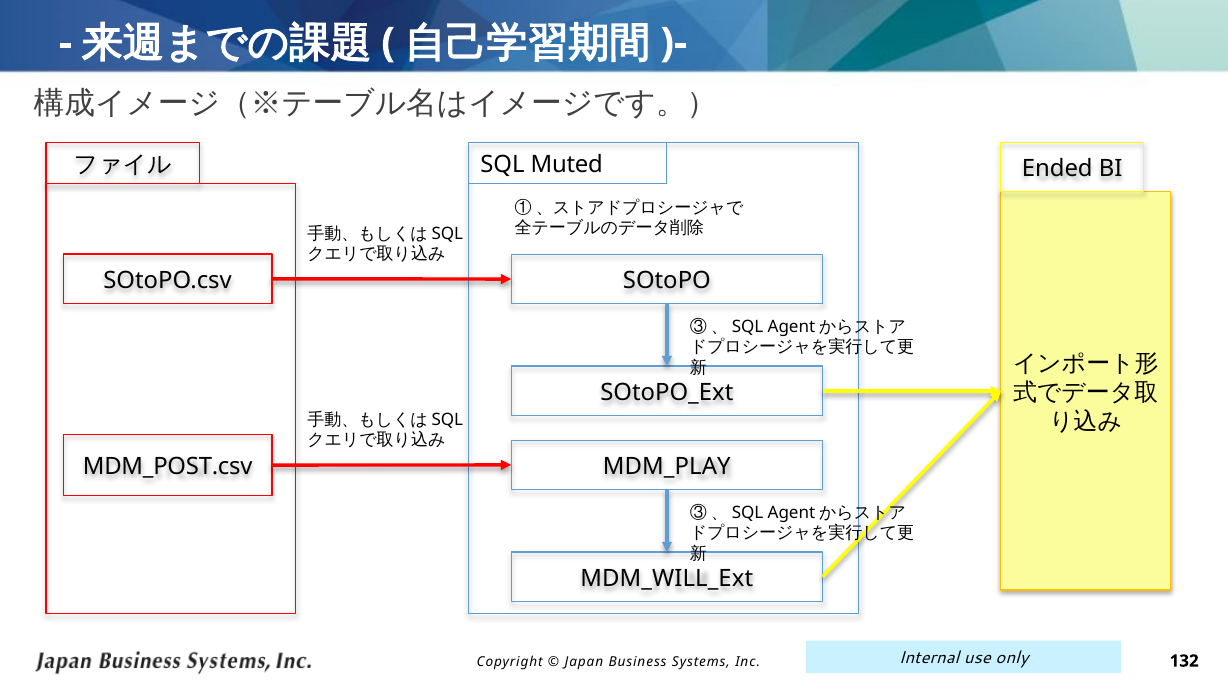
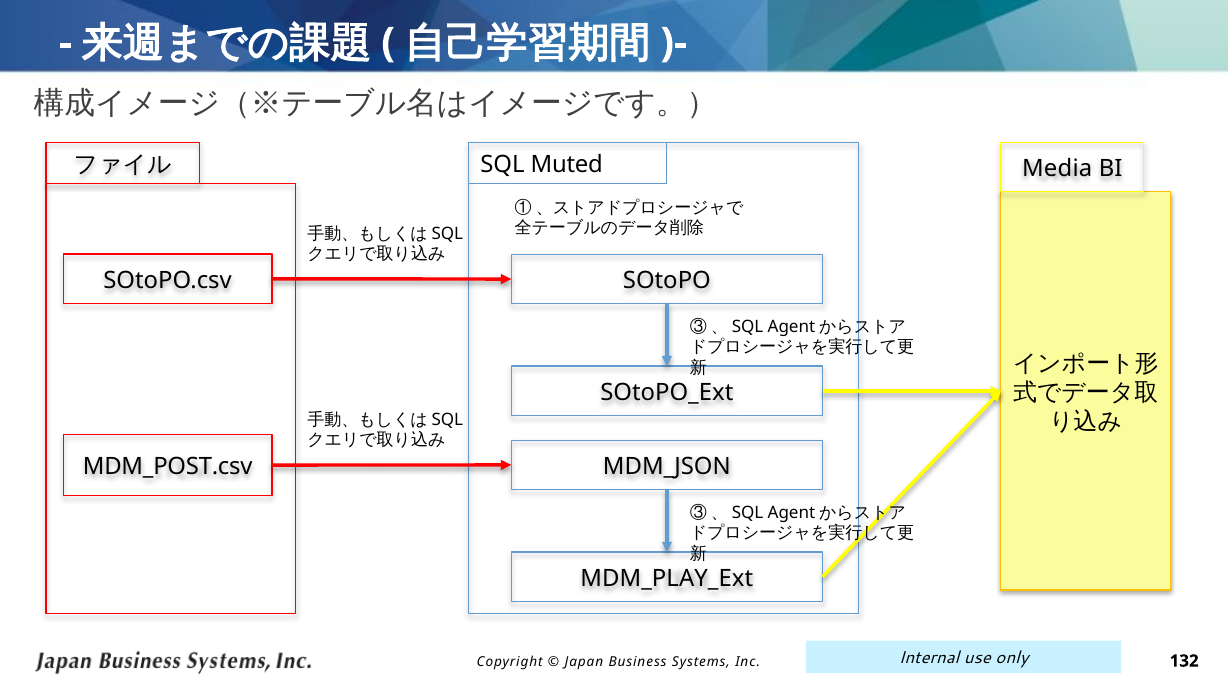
Ended: Ended -> Media (1057, 169)
MDM_PLAY: MDM_PLAY -> MDM_JSON (667, 466)
MDM_WILL_Ext: MDM_WILL_Ext -> MDM_PLAY_Ext (667, 578)
